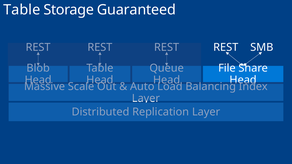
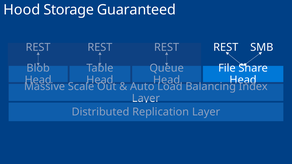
Table: Table -> Hood (22, 10)
